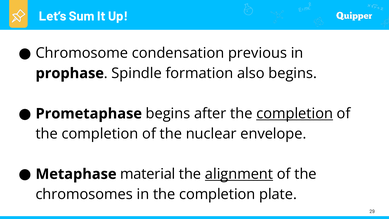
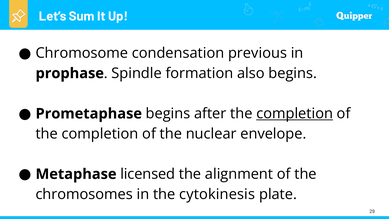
material: material -> licensed (148, 174)
alignment underline: present -> none (239, 174)
in the completion: completion -> cytokinesis (217, 194)
